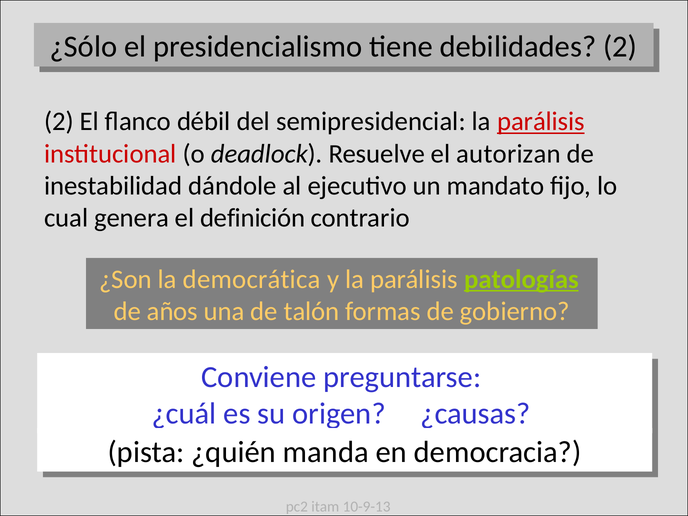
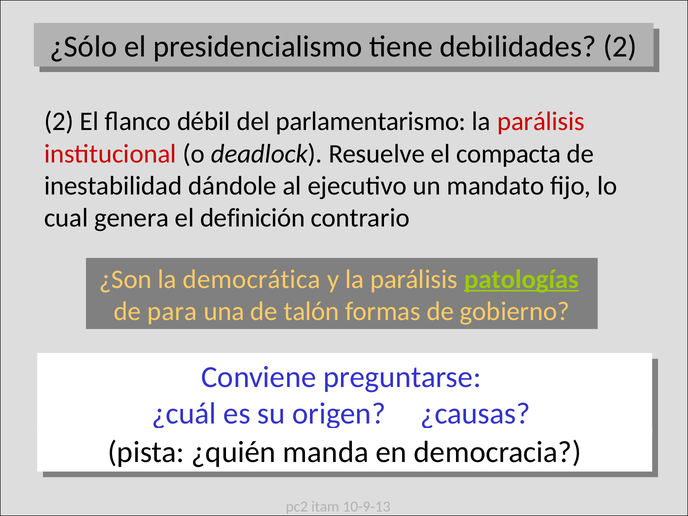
semipresidencial: semipresidencial -> parlamentarismo (371, 122)
parálisis underline: present -> none (541, 122)
autorizan: autorizan -> compacta (509, 154)
años: años -> para (172, 311)
